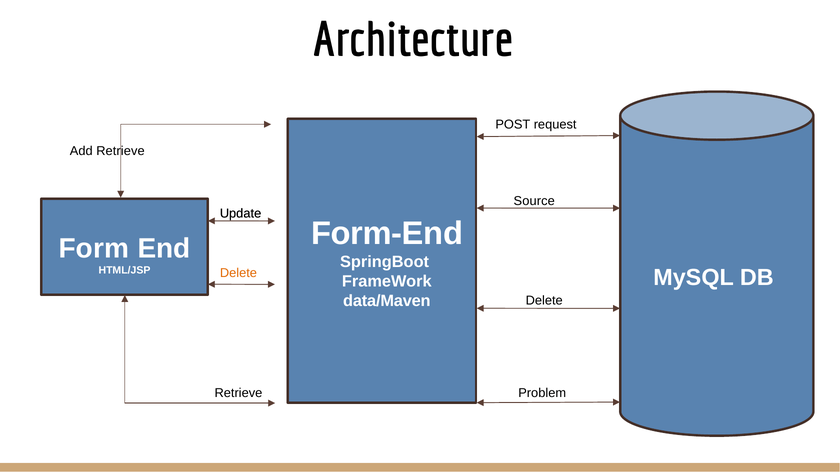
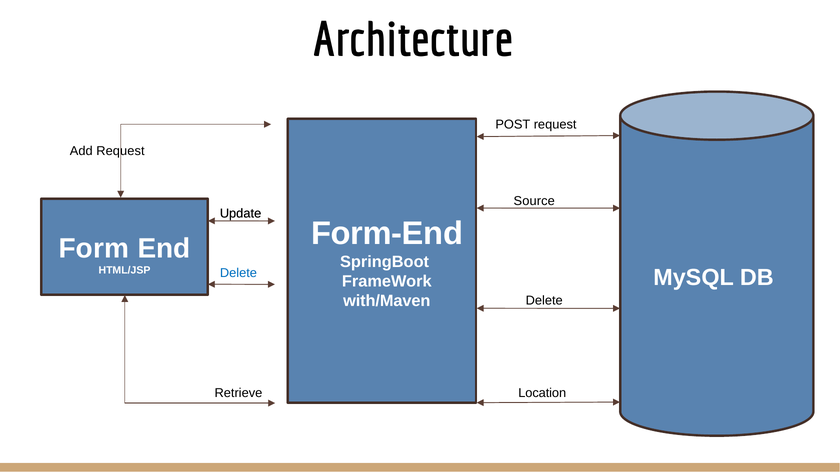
Add Retrieve: Retrieve -> Request (120, 151)
Delete colour: orange -> blue (238, 273)
data/Maven: data/Maven -> with/Maven (387, 302)
Problem: Problem -> Location (542, 393)
